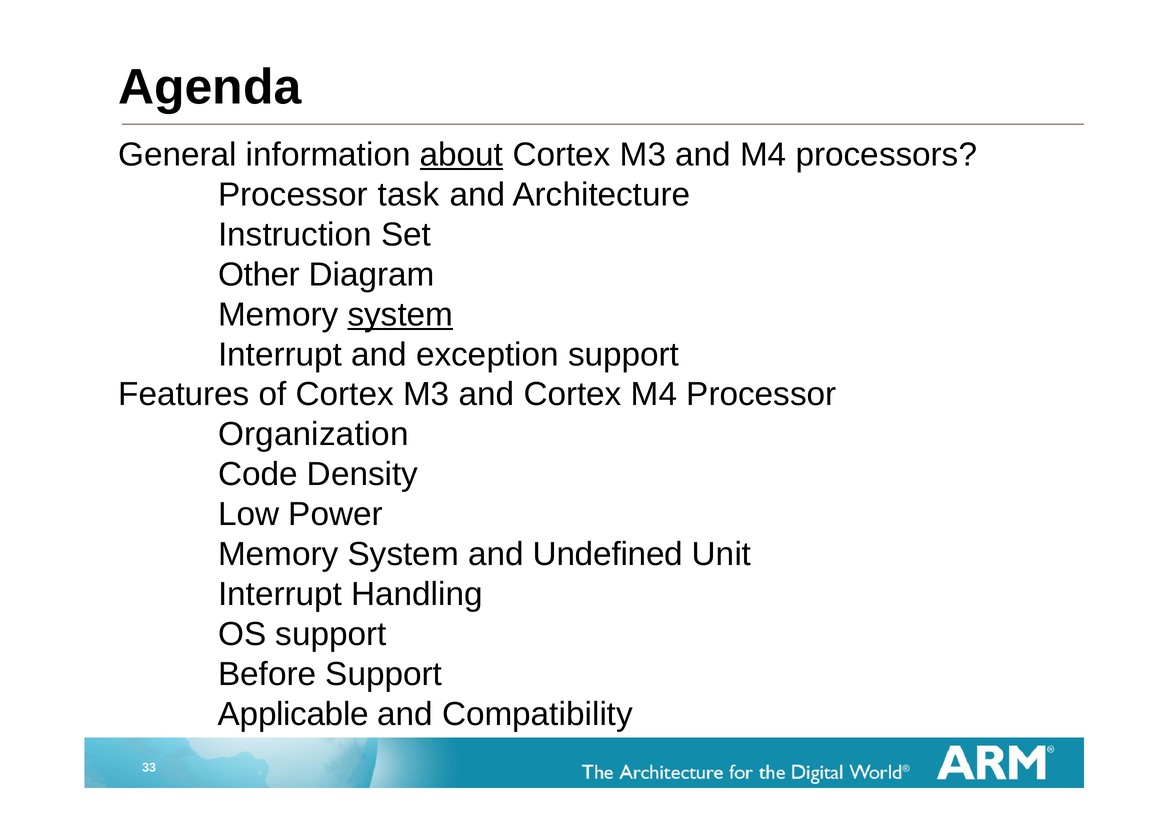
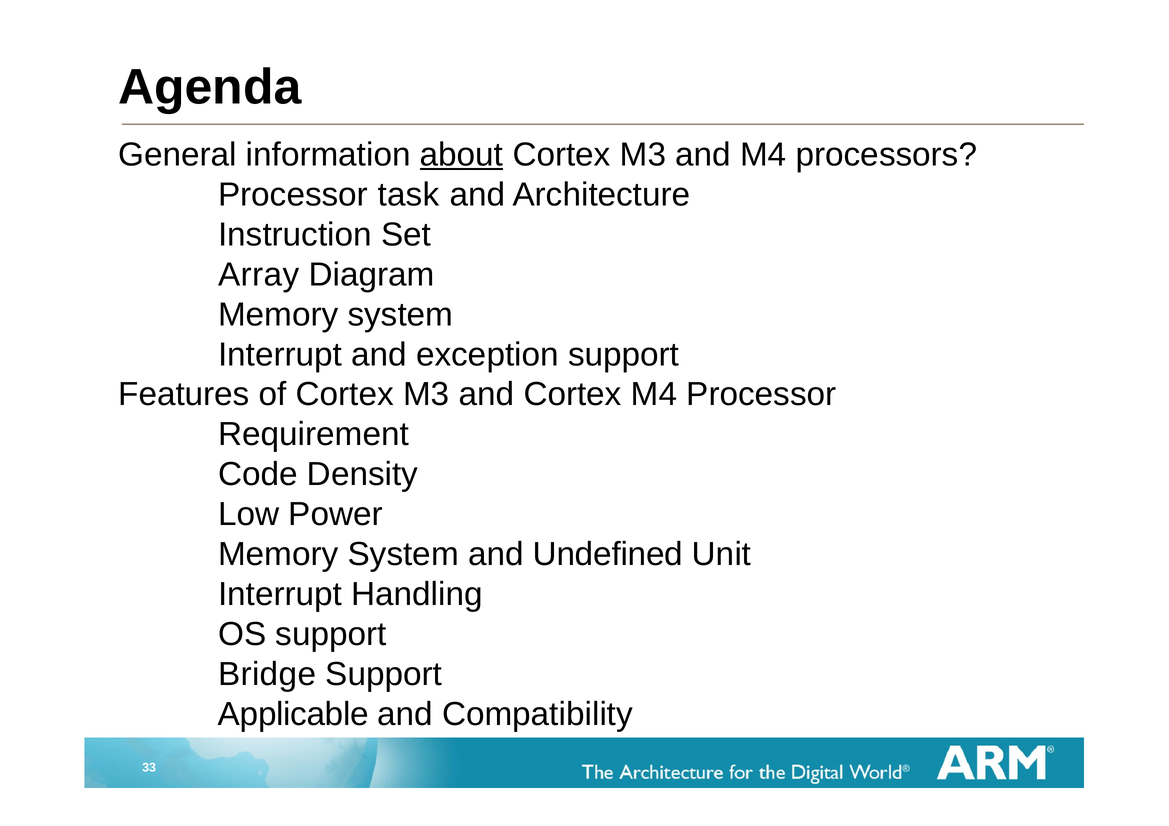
Other: Other -> Array (259, 275)
system underline: present -> none (400, 315)
Organization: Organization -> Requirement (313, 434)
Before: Before -> Bridge (267, 674)
